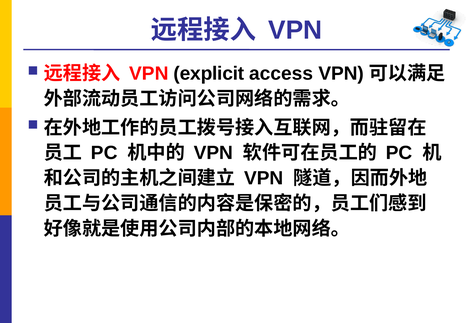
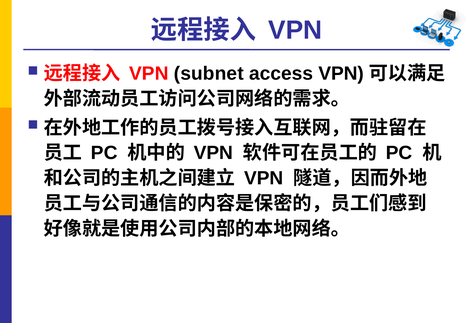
explicit: explicit -> subnet (209, 74)
